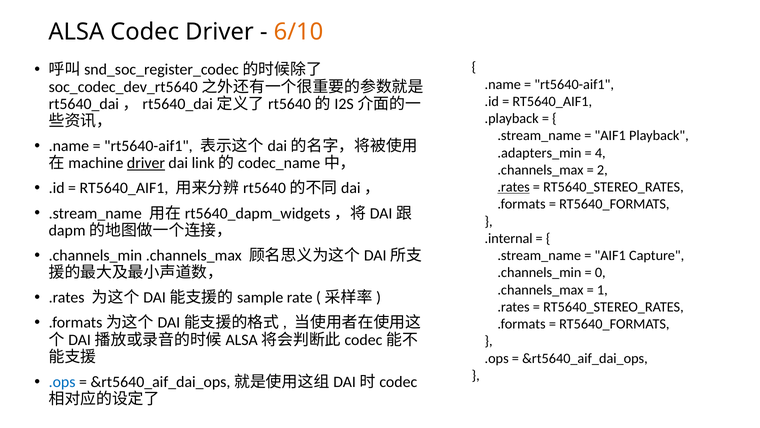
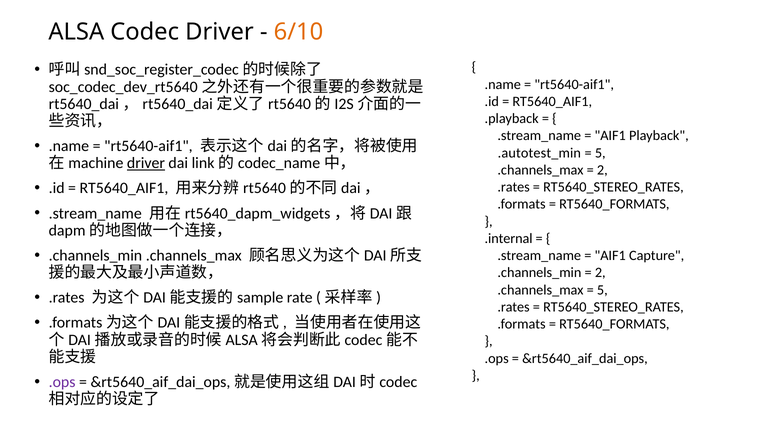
.adapters_min: .adapters_min -> .autotest_min (539, 153)
4: 4 -> 5 (600, 153)
.rates underline: present -> none (514, 187)
0: 0 -> 2 (600, 272)
1: 1 -> 5 (602, 289)
.ops colour: blue -> purple (62, 382)
